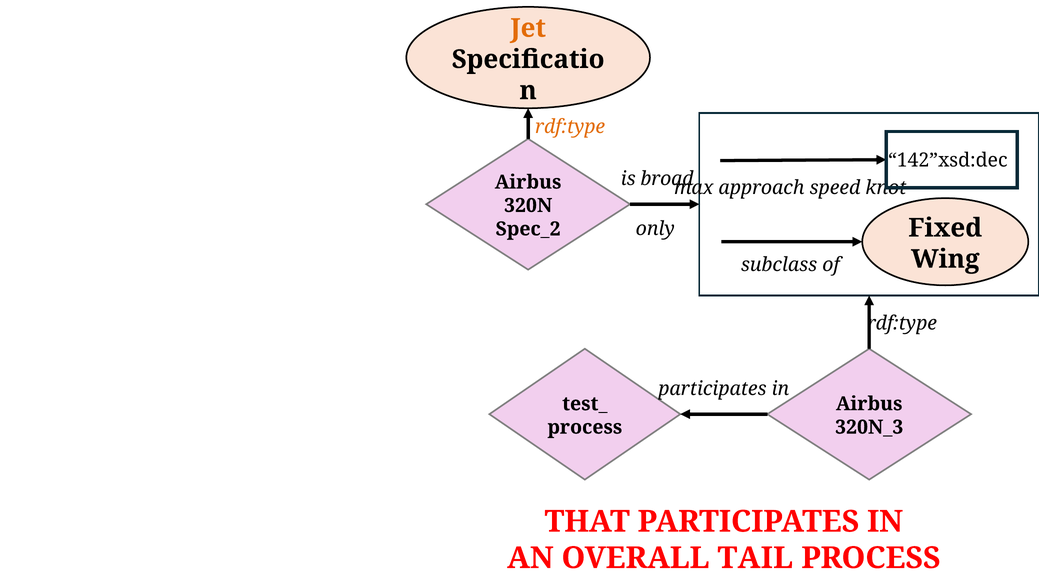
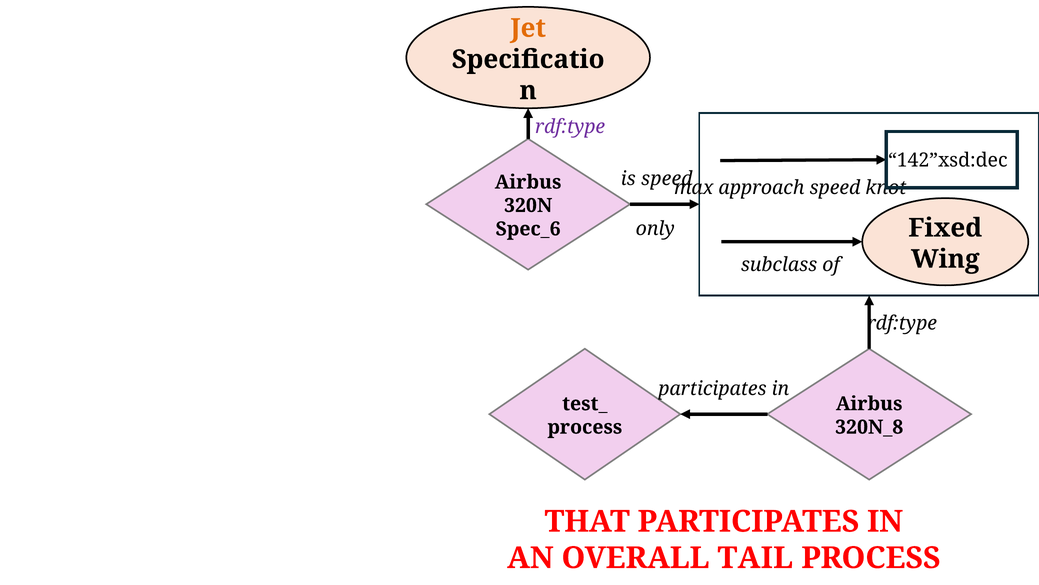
rdf:type colour: orange -> purple (570, 127)
is broad: broad -> speed (667, 179)
Spec_2: Spec_2 -> Spec_6 (528, 229)
320N_3: 320N_3 -> 320N_8 (869, 427)
